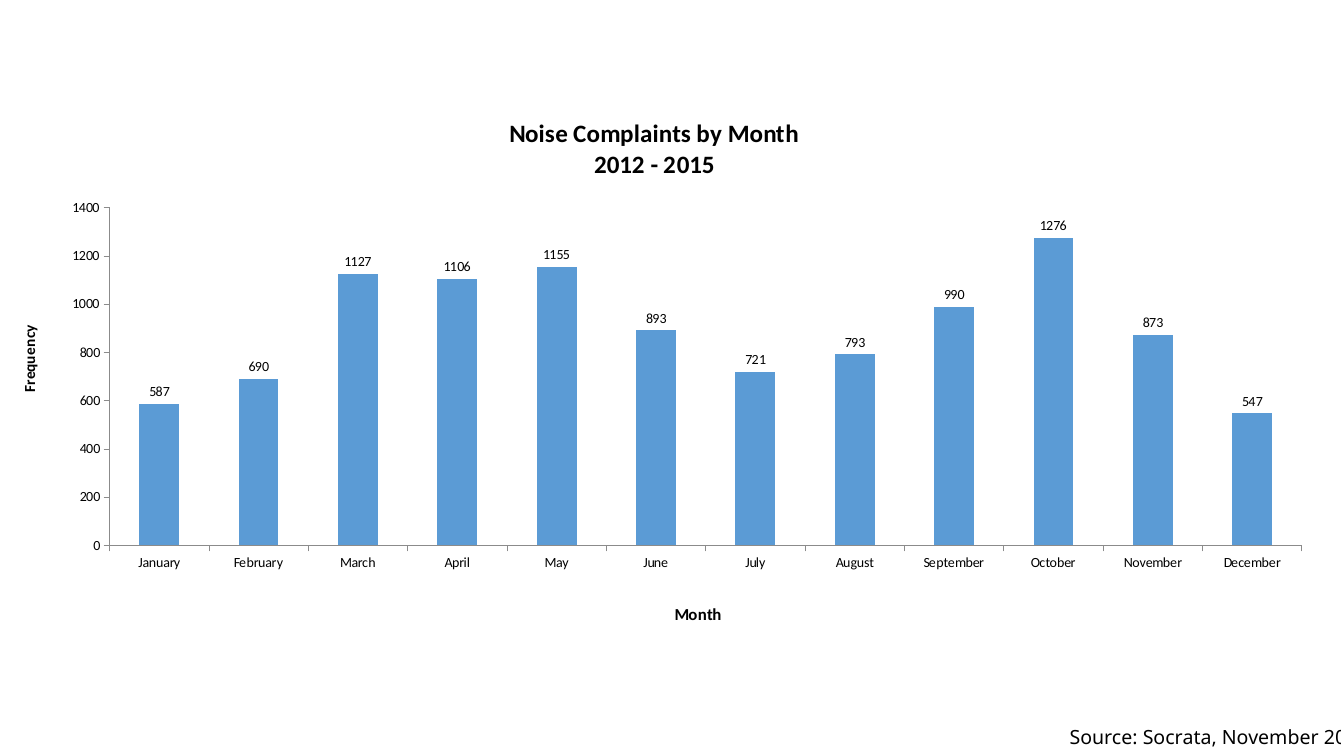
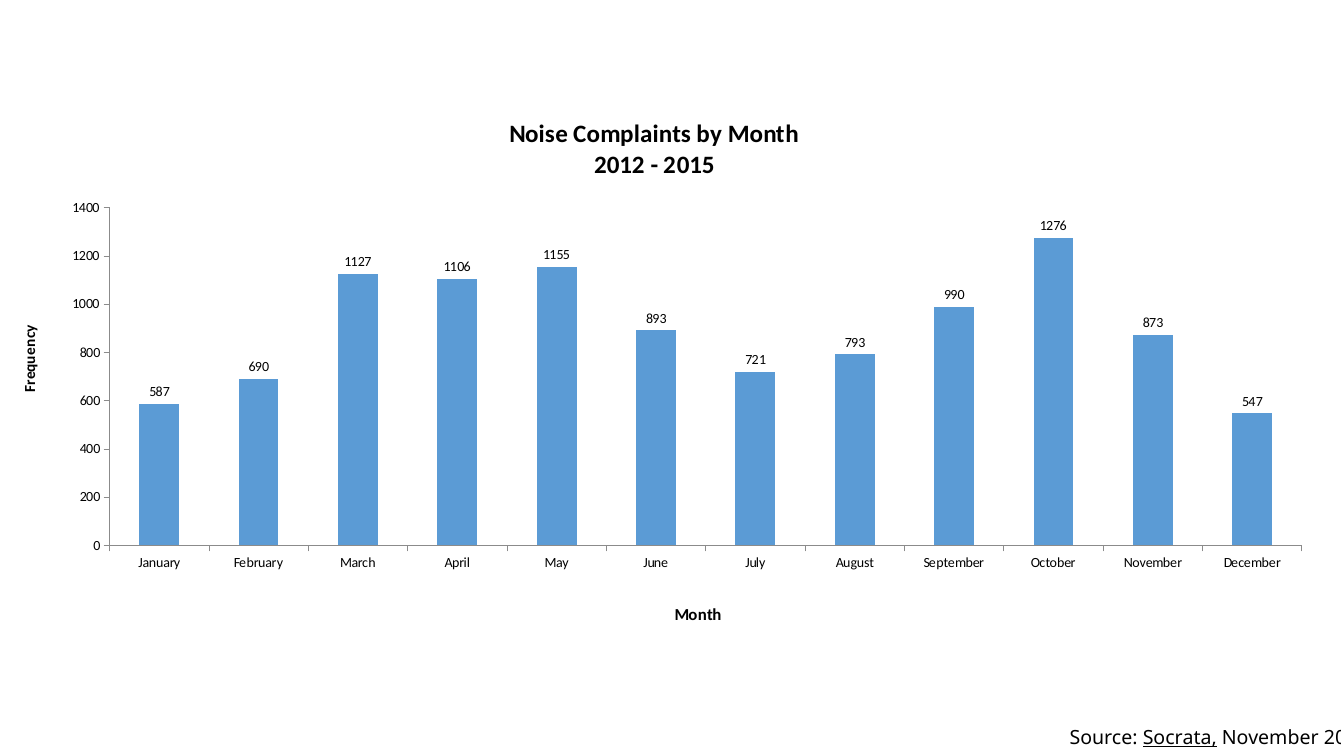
Socrata underline: none -> present (1180, 739)
